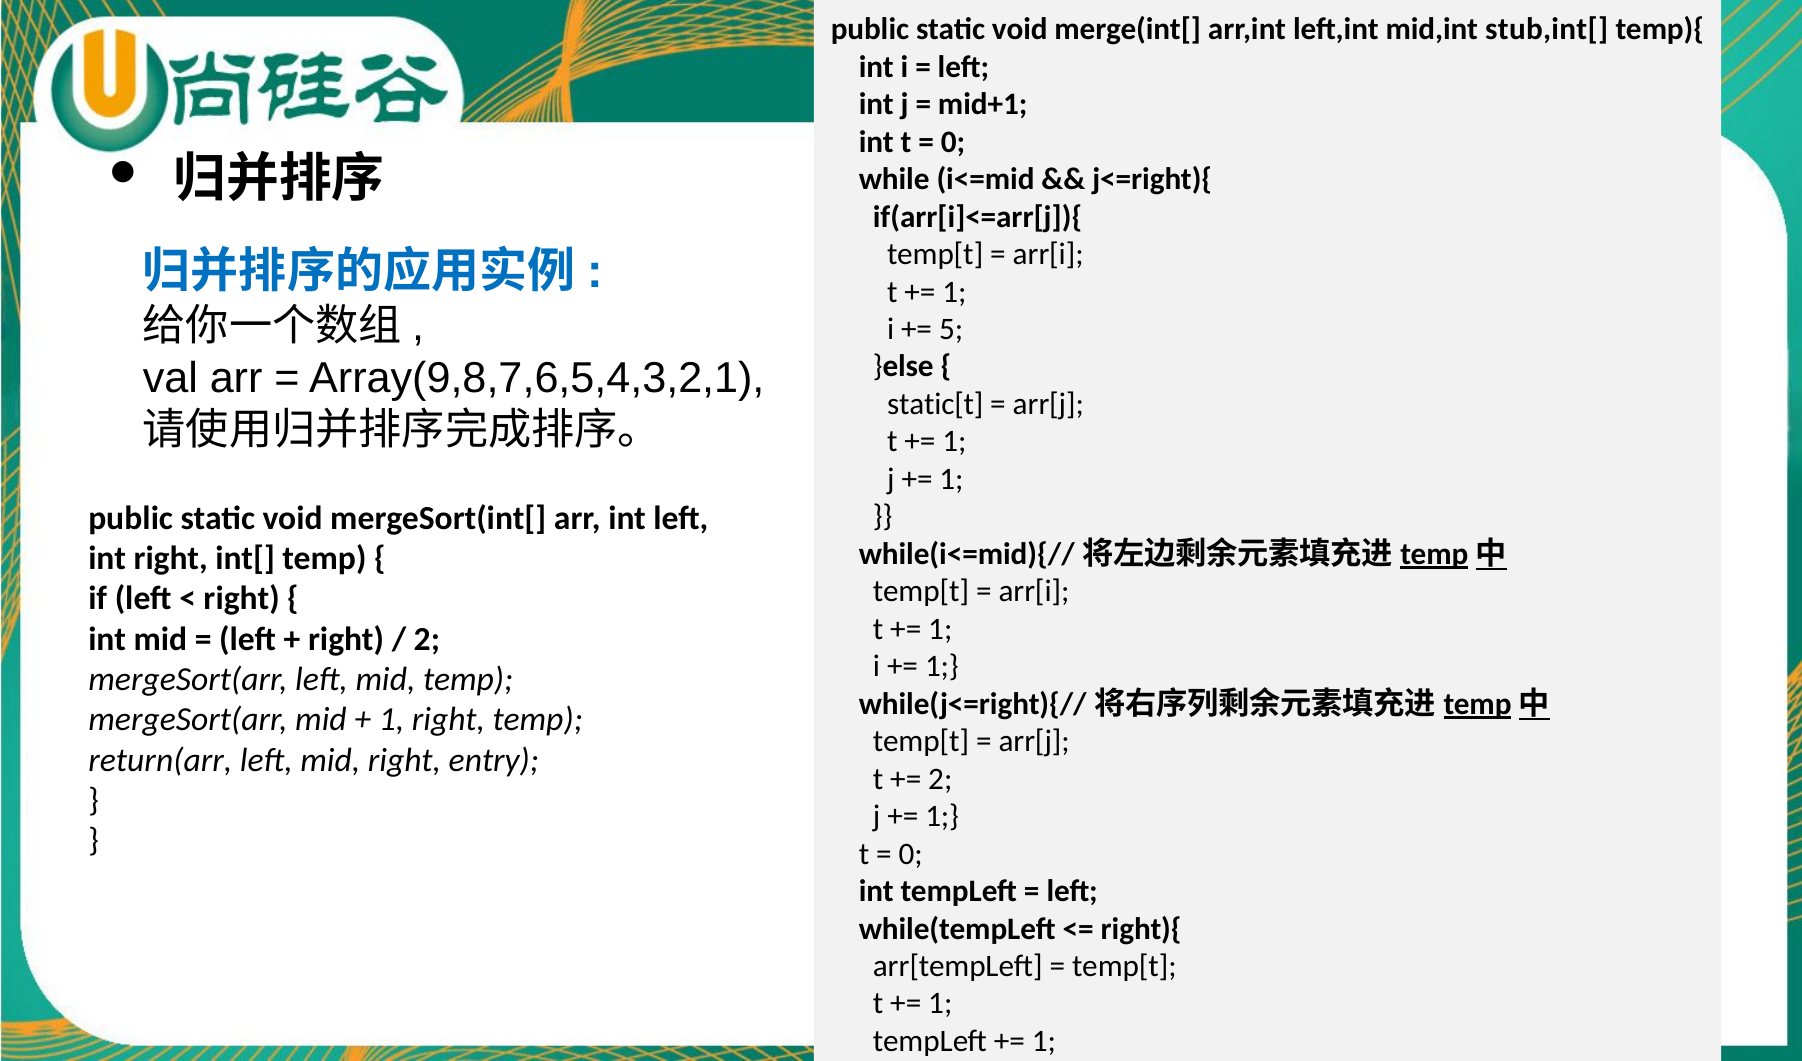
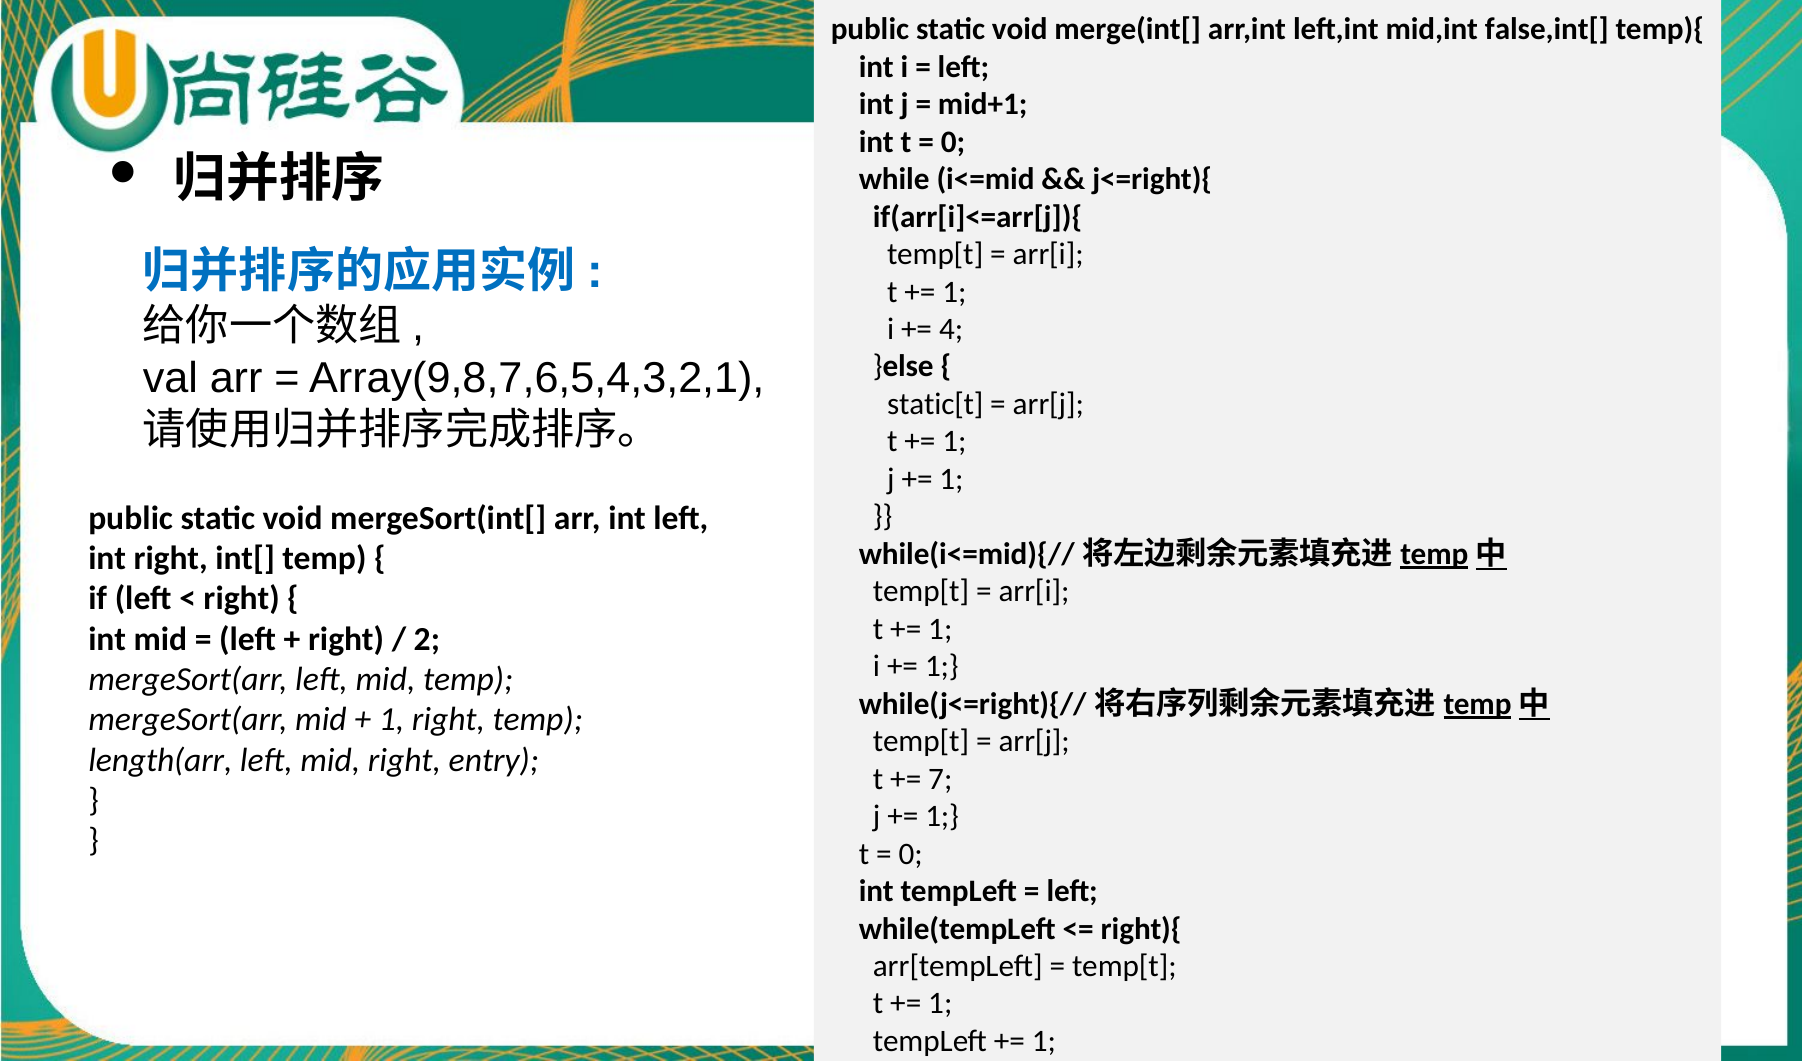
stub,int[: stub,int[ -> false,int[ (1547, 29)
5: 5 -> 4 (951, 329)
return(arr: return(arr -> length(arr (160, 760)
2: 2 -> 7 (940, 779)
